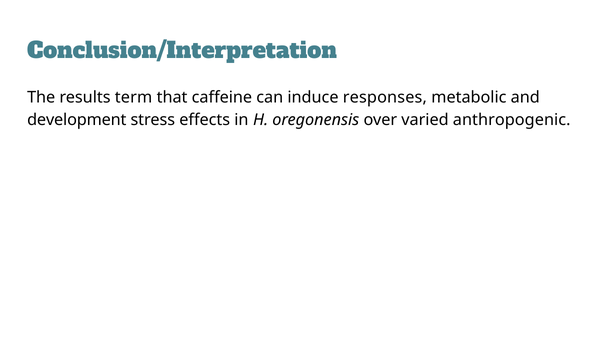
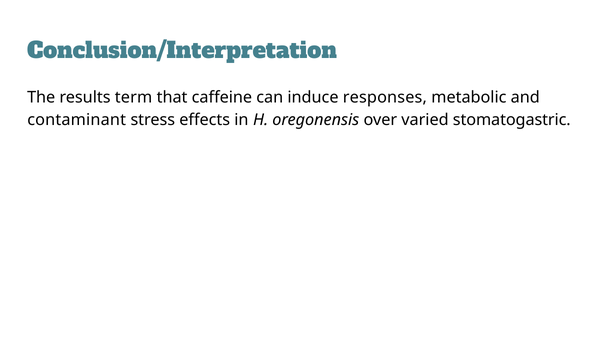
development: development -> contaminant (77, 120)
anthropogenic: anthropogenic -> stomatogastric (512, 120)
